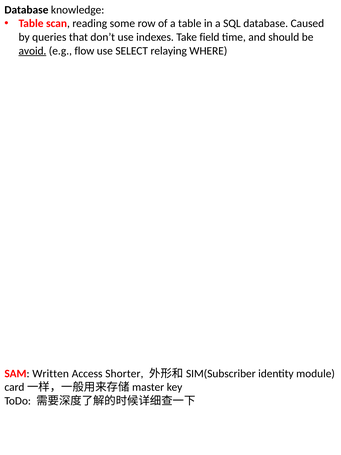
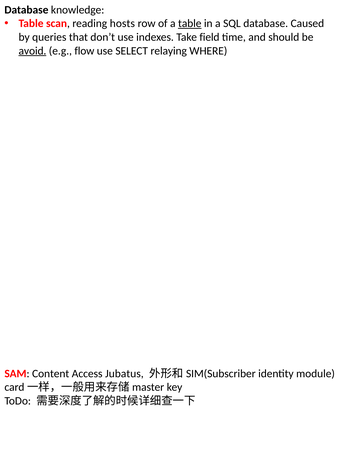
some: some -> hosts (122, 23)
table underline: none -> present (190, 23)
Written: Written -> Content (51, 373)
Shorter: Shorter -> Jubatus (124, 373)
